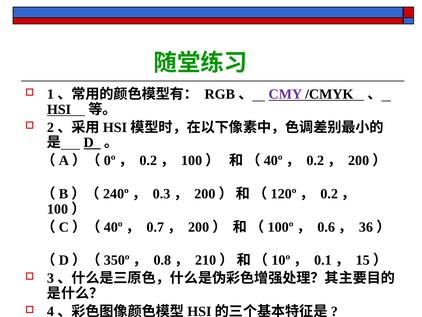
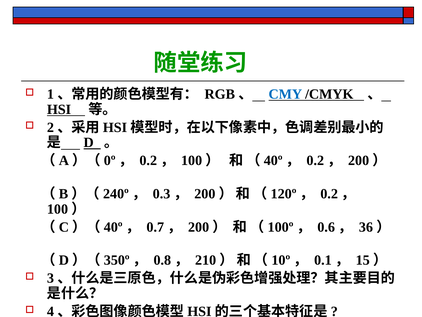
CMY colour: purple -> blue (285, 94)
